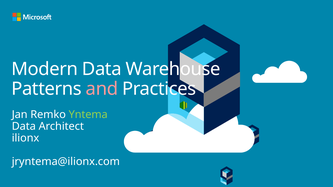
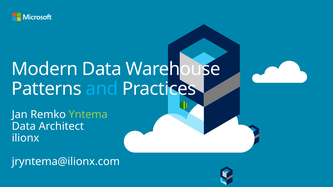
and colour: pink -> light blue (102, 89)
